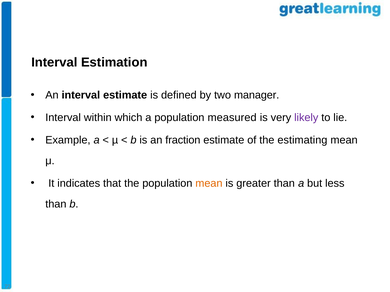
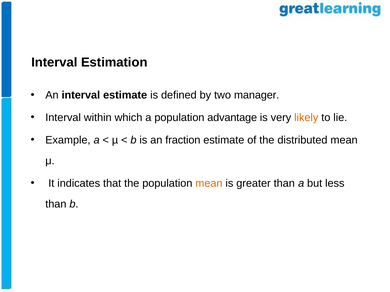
measured: measured -> advantage (232, 118)
likely colour: purple -> orange (306, 118)
estimating: estimating -> distributed (302, 140)
